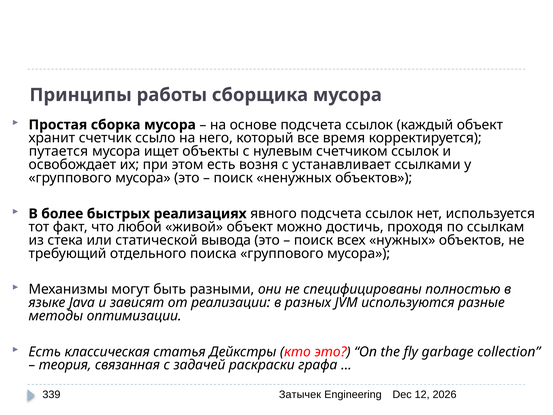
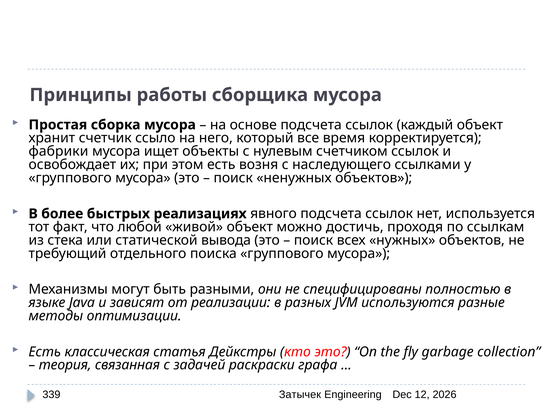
путается: путается -> фабрики (58, 151)
устанавливает: устанавливает -> наследующего (342, 165)
